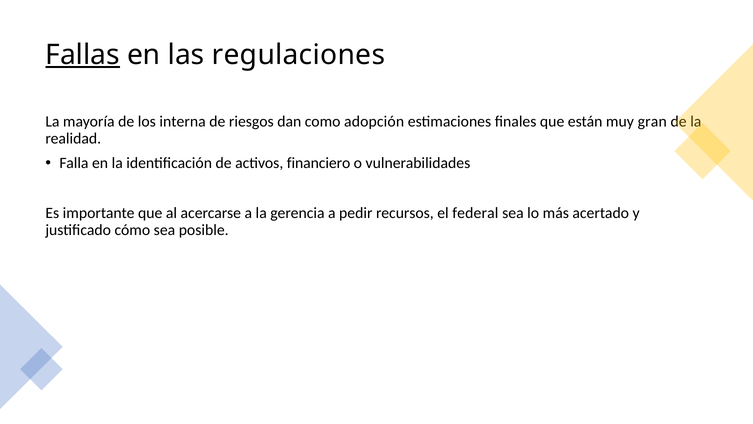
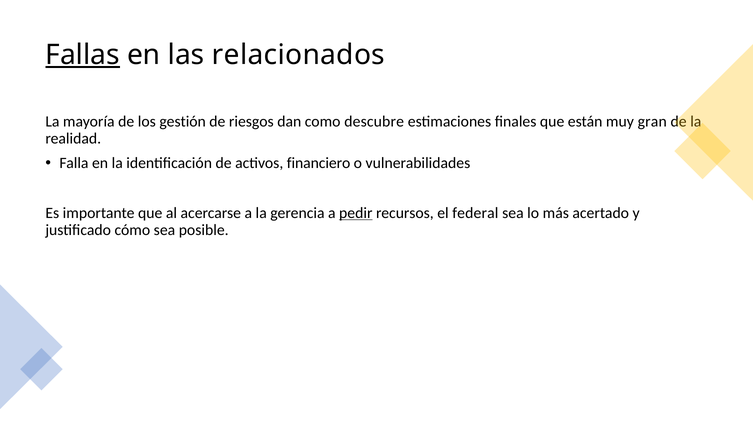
regulaciones: regulaciones -> relacionados (298, 55)
interna: interna -> gestión (183, 121)
adopción: adopción -> descubre (374, 121)
pedir underline: none -> present (356, 213)
